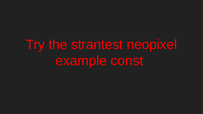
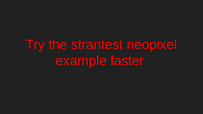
const: const -> faster (127, 61)
